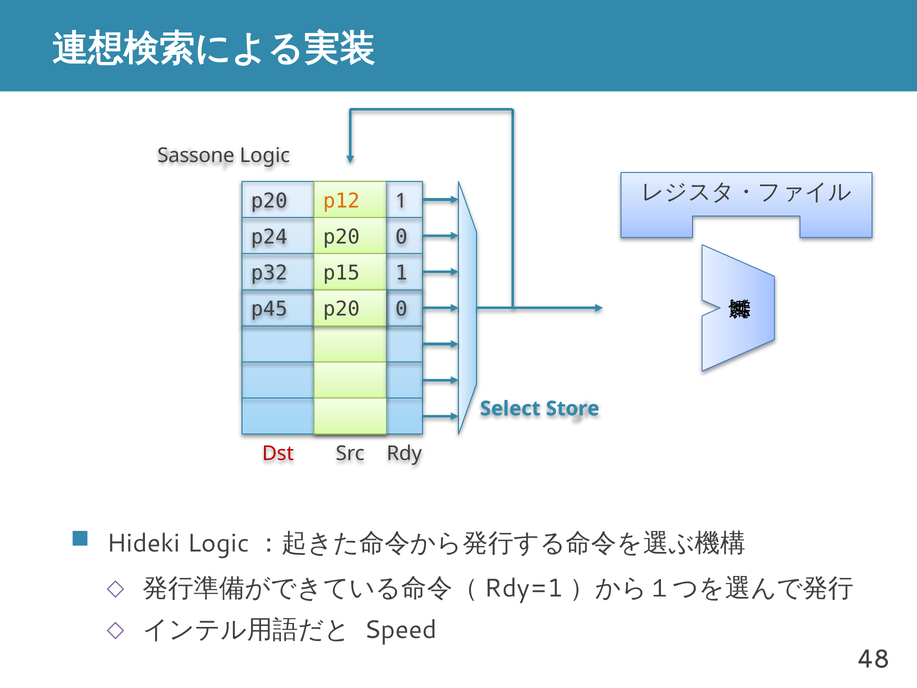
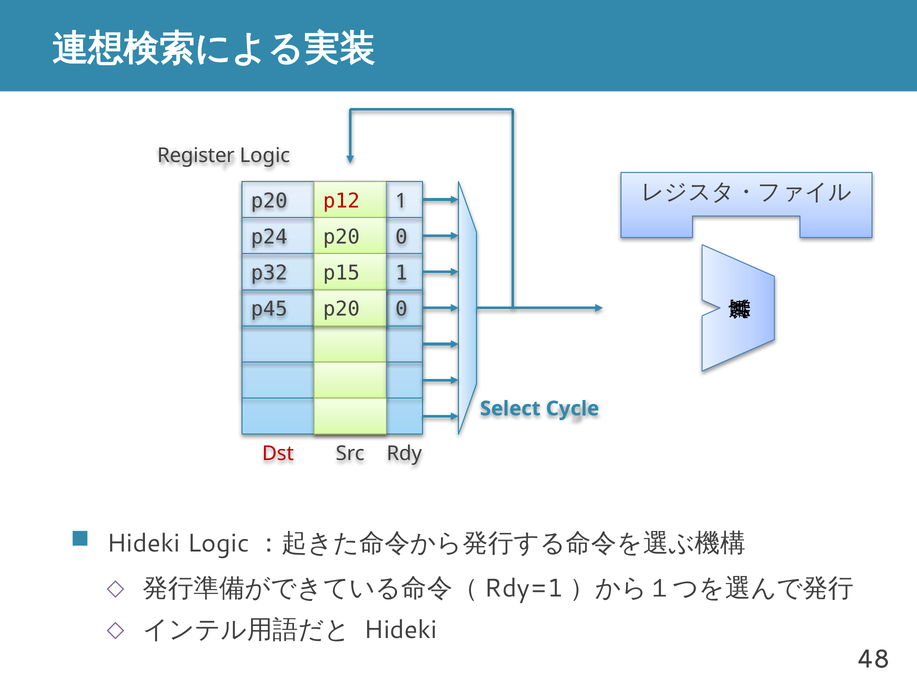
Sassone: Sassone -> Register (196, 156)
p12 colour: orange -> red (341, 201)
Store: Store -> Cycle (573, 408)
Speed: Speed -> Hideki (401, 629)
